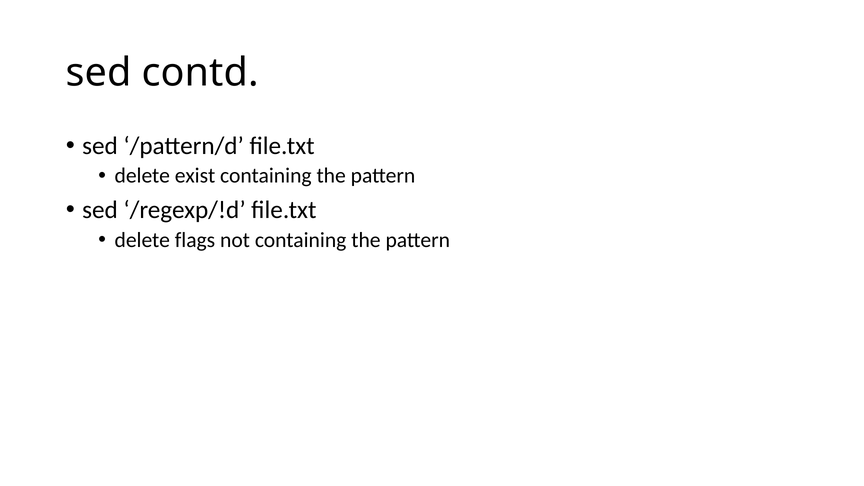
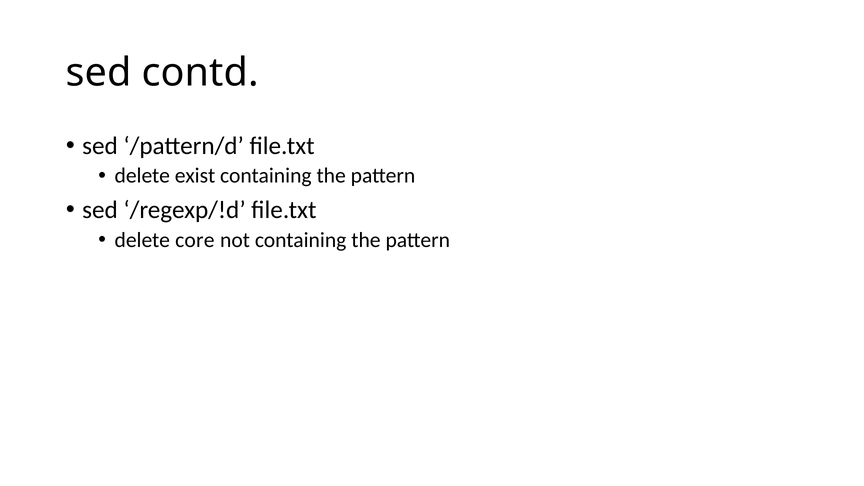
flags: flags -> core (195, 240)
